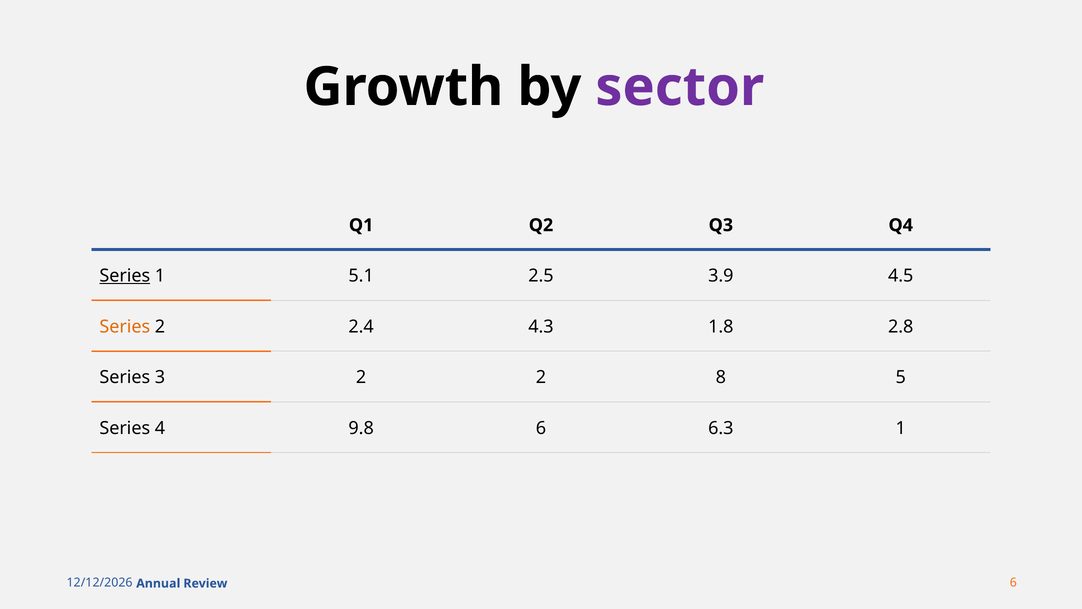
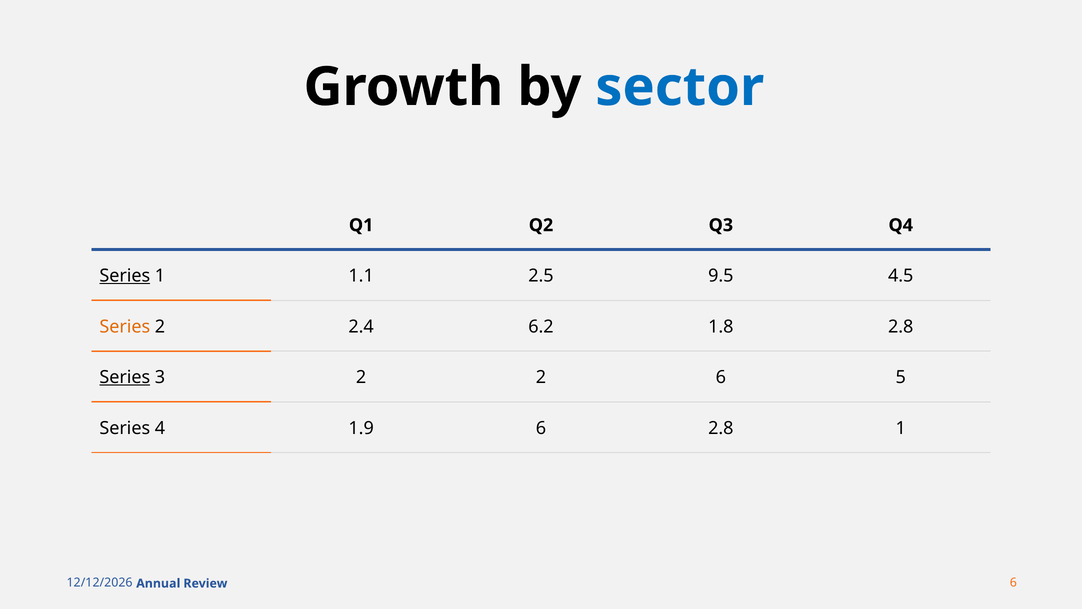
sector colour: purple -> blue (680, 87)
5.1: 5.1 -> 1.1 (361, 276)
3.9: 3.9 -> 9.5 (721, 276)
4.3: 4.3 -> 6.2 (541, 326)
Series underline: none -> present (125, 377)
2 8: 8 -> 6 (721, 377)
9.8: 9.8 -> 1.9 (361, 428)
6 6.3: 6.3 -> 2.8 (721, 428)
